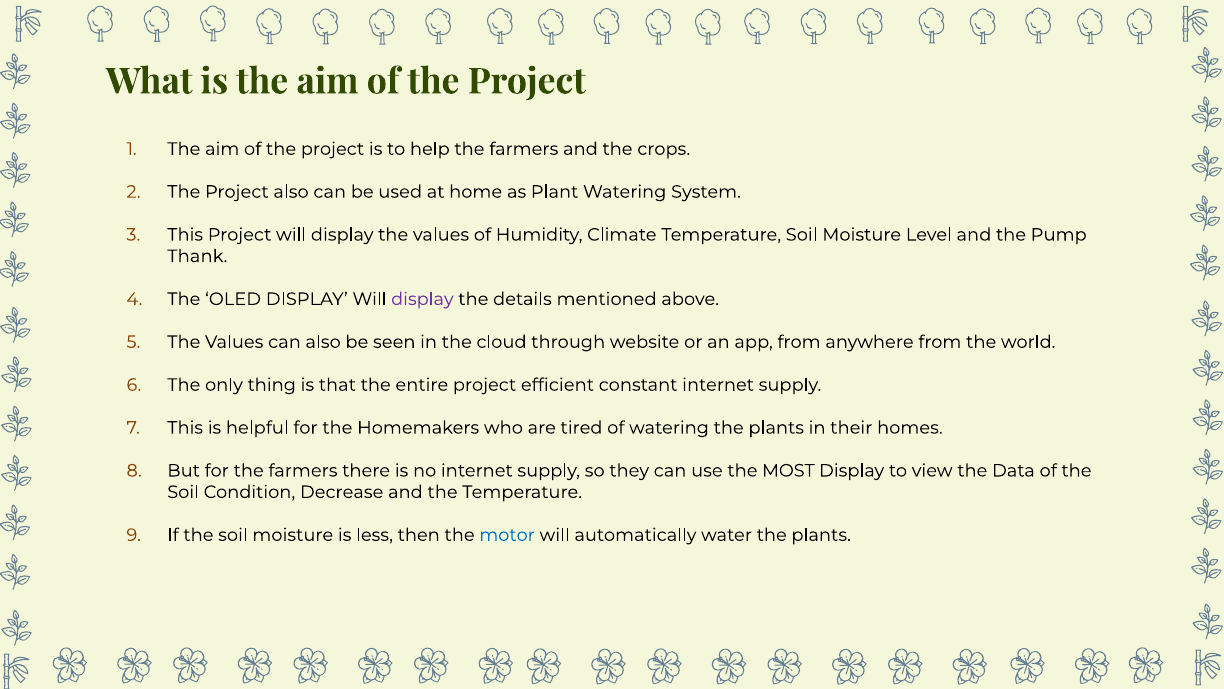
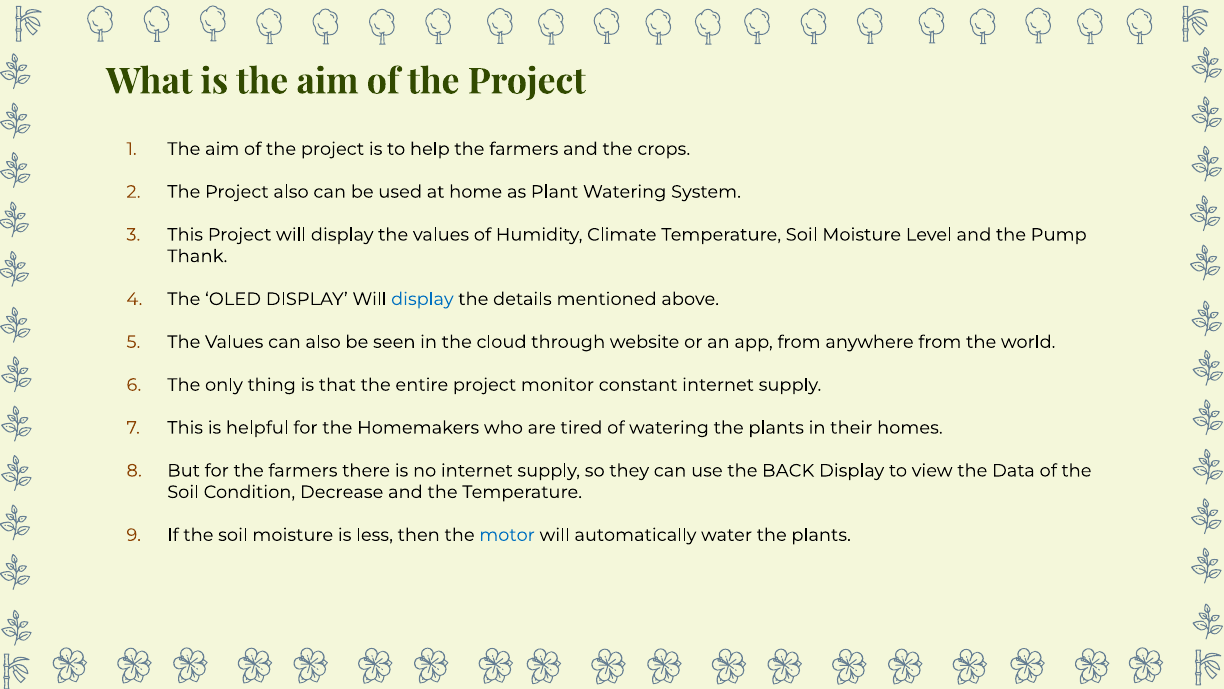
display colour: purple -> blue (422, 299)
efficient: efficient -> monitor (557, 385)
MOST: MOST -> BACK (788, 470)
